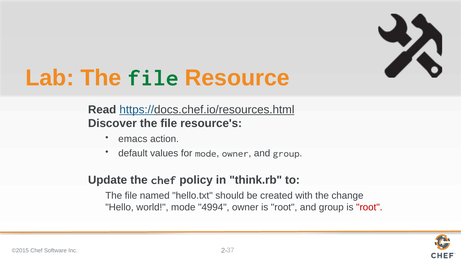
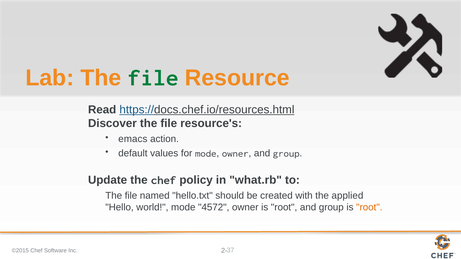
think.rb: think.rb -> what.rb (256, 180)
change: change -> applied (347, 196)
4994: 4994 -> 4572 (214, 208)
root colour: red -> orange (369, 208)
